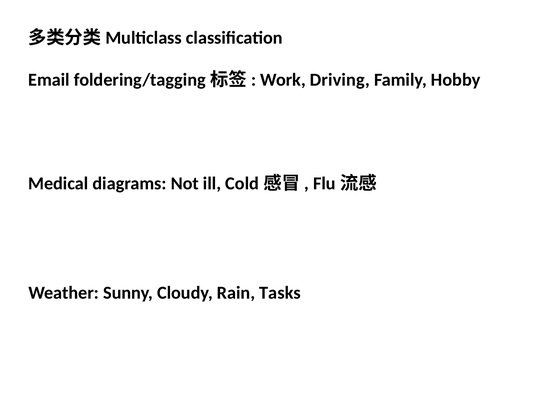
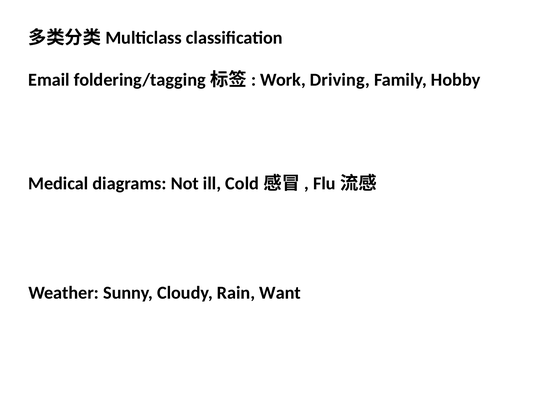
Tasks: Tasks -> Want (280, 293)
